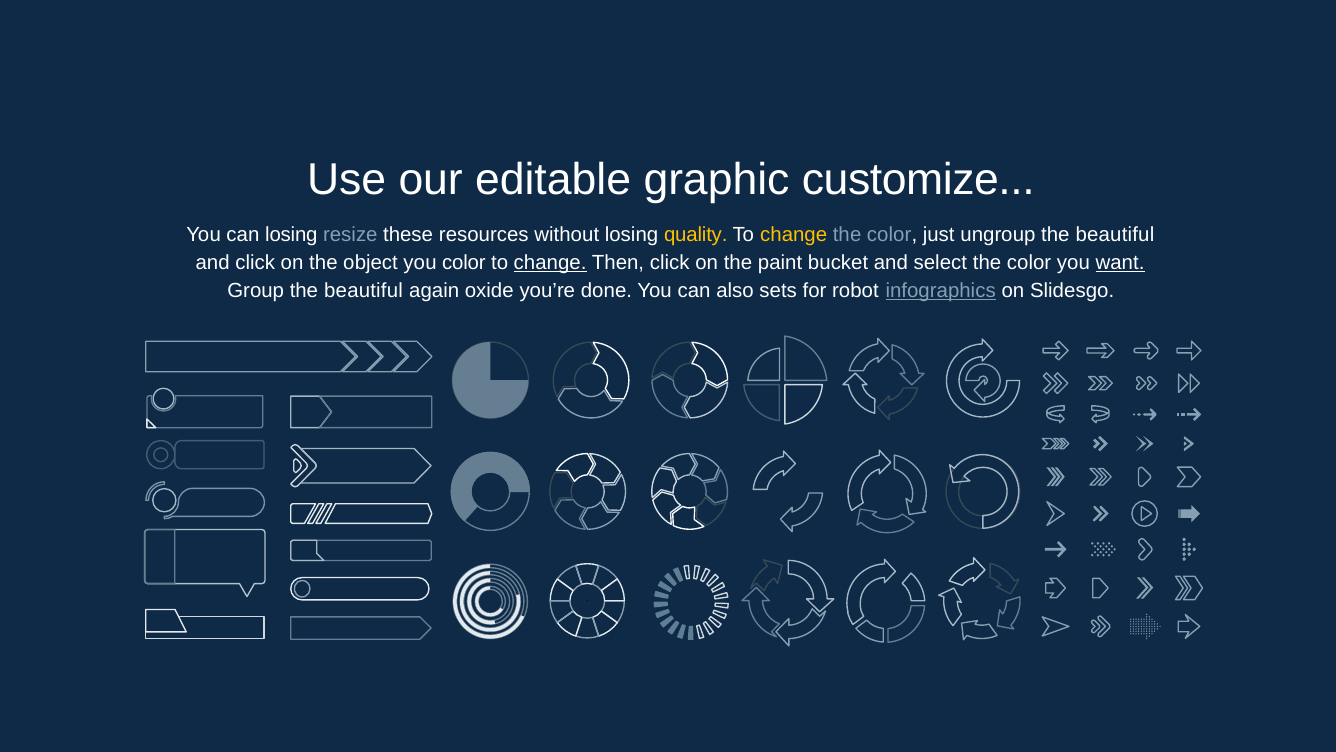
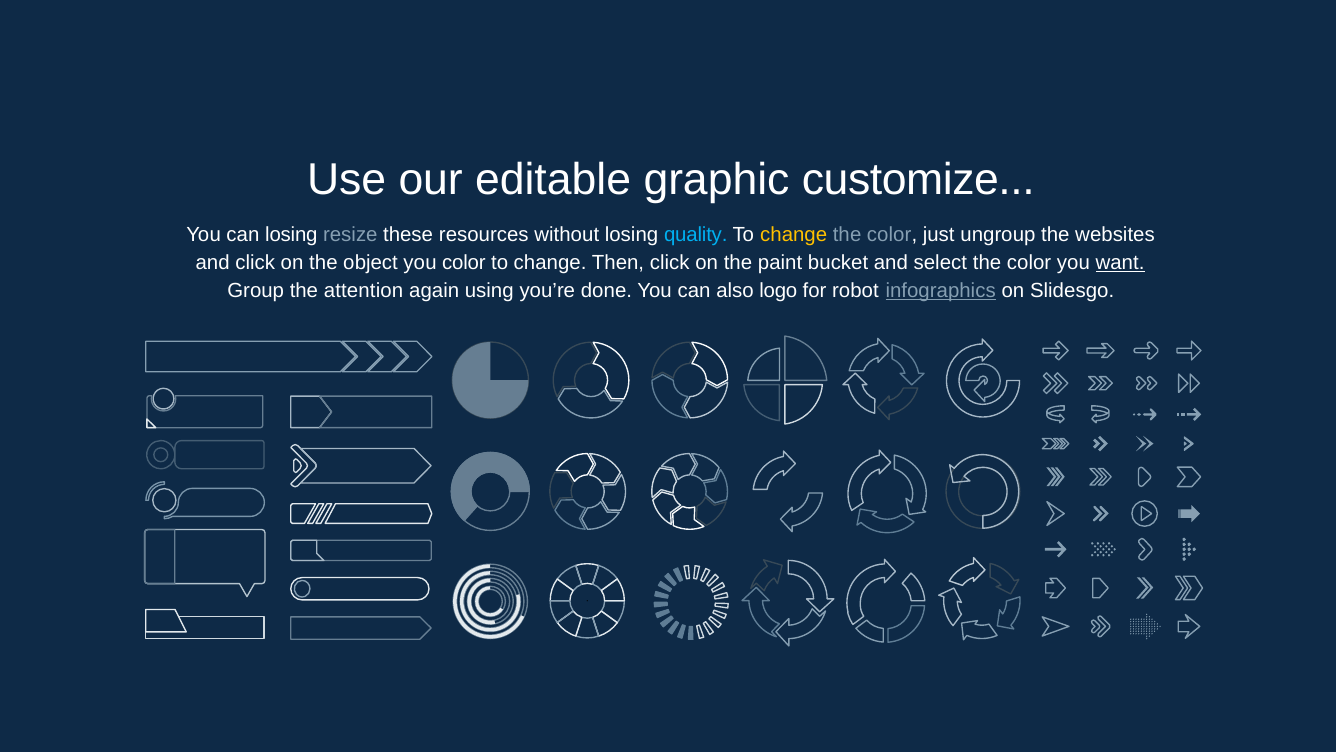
quality colour: yellow -> light blue (696, 234)
ungroup the beautiful: beautiful -> websites (1115, 234)
change underline: present -> none (550, 263)
Group the beautiful: beautiful -> attention (364, 291)
oxide: oxide -> using (489, 291)
sets: sets -> logo (778, 291)
